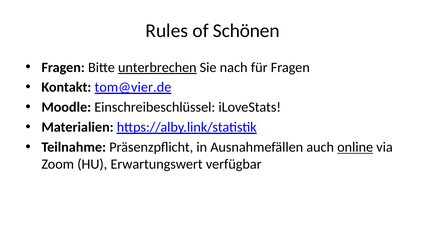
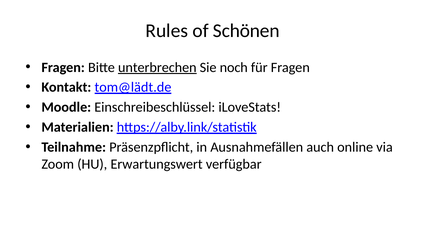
nach: nach -> noch (234, 67)
tom@vier.de: tom@vier.de -> tom@lädt.de (133, 87)
online underline: present -> none (355, 147)
